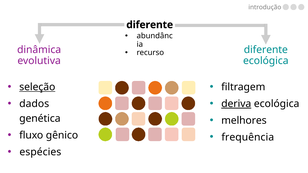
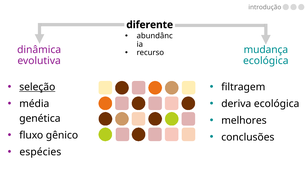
diferente: diferente -> mudança (266, 50)
dados: dados -> média (34, 104)
deriva underline: present -> none (236, 104)
frequência: frequência -> conclusões (248, 137)
